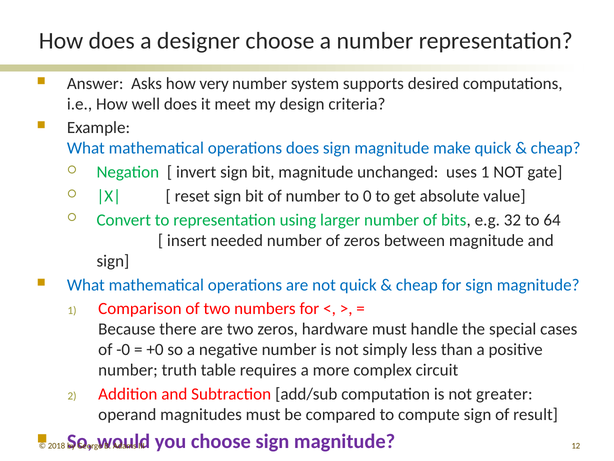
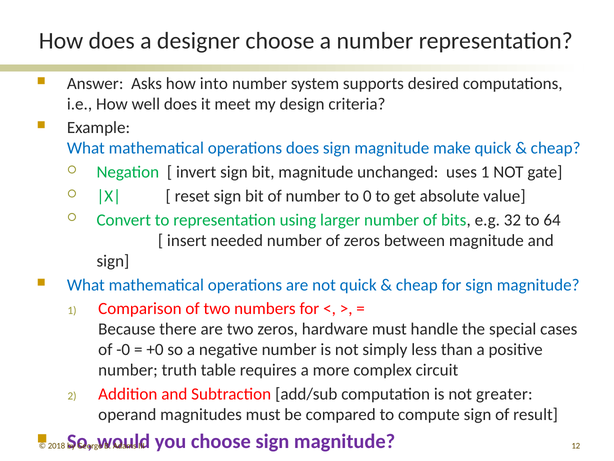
very: very -> into (214, 83)
